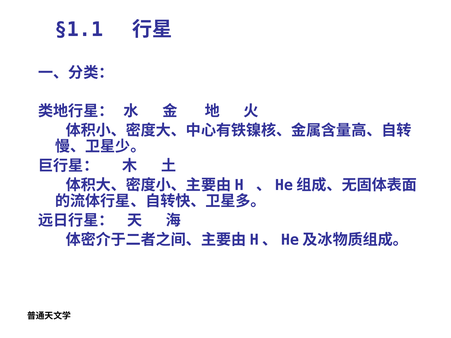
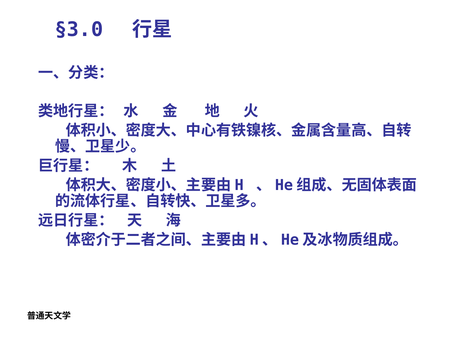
§1.1: §1.1 -> §3.0 (79, 30)
